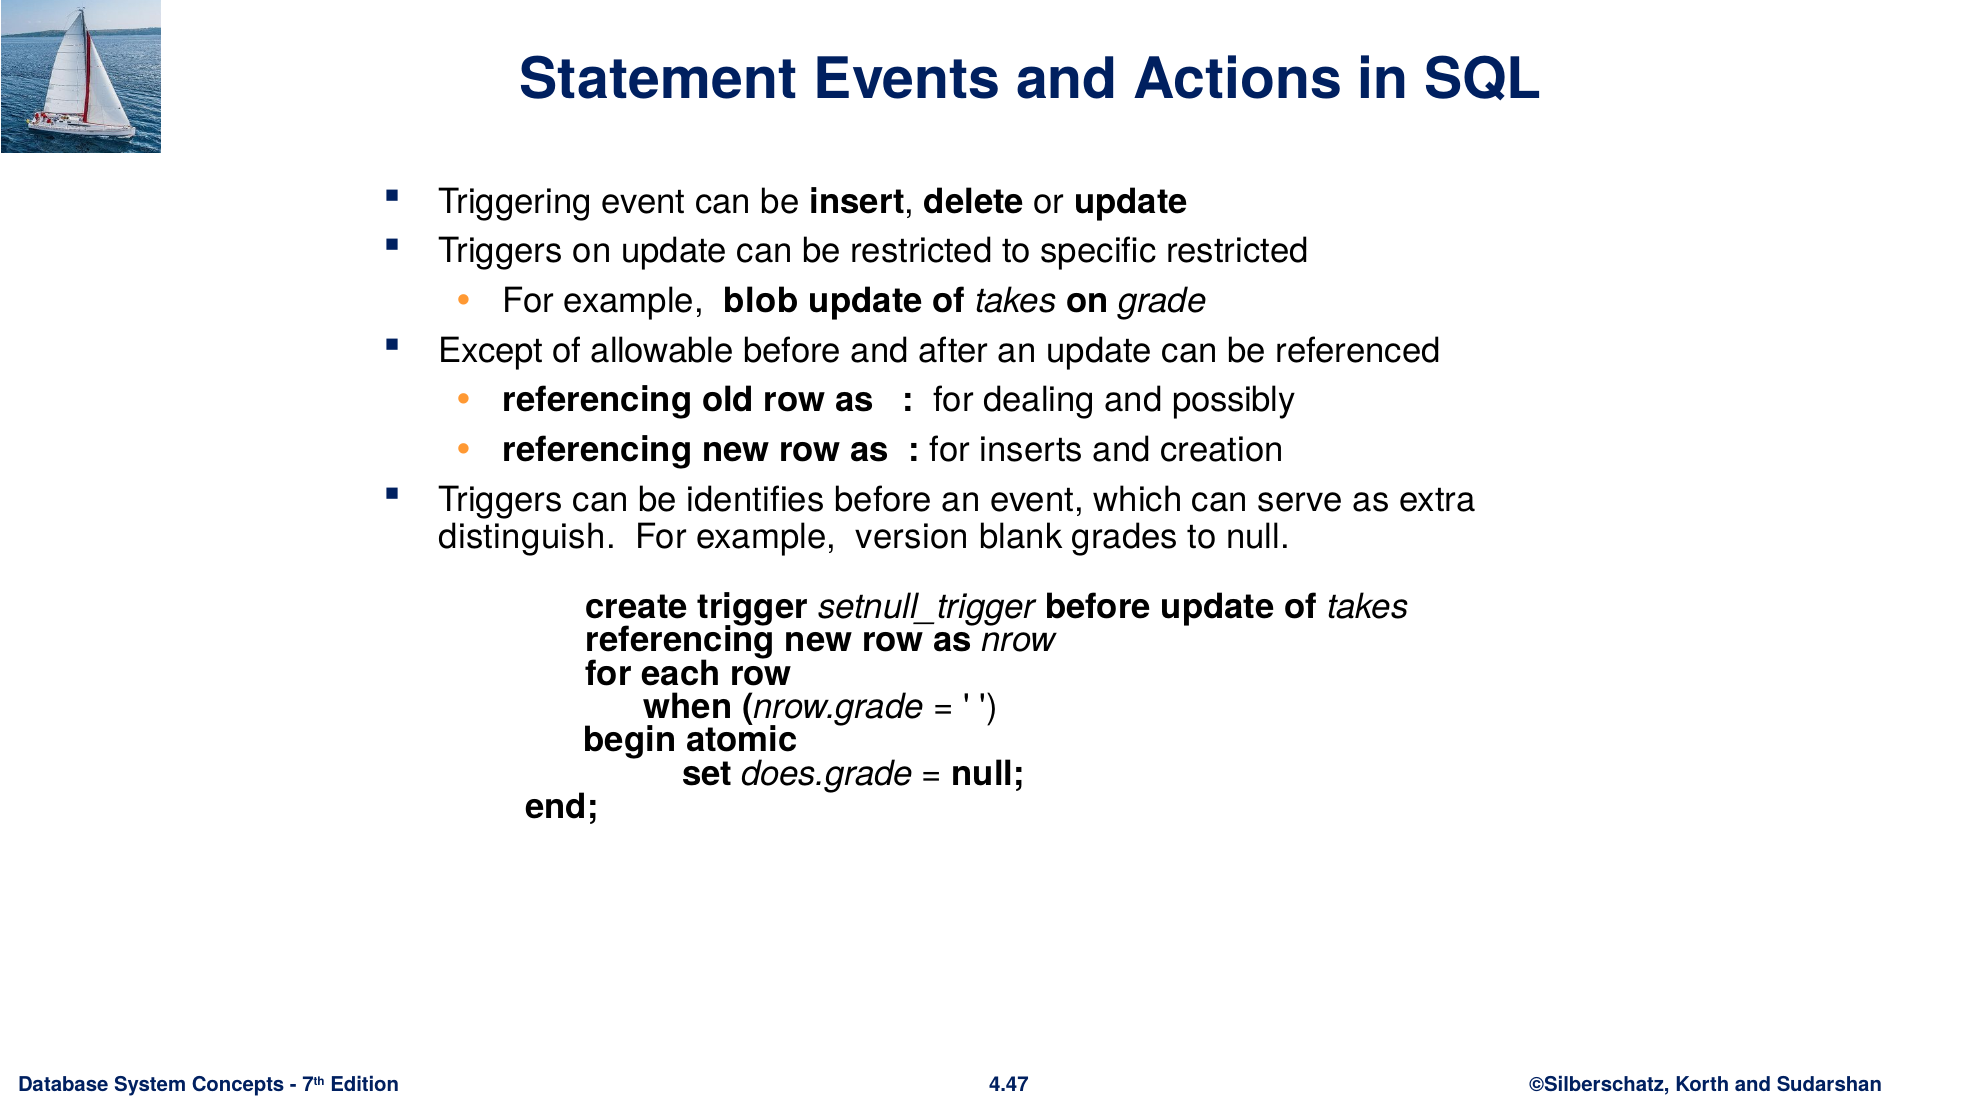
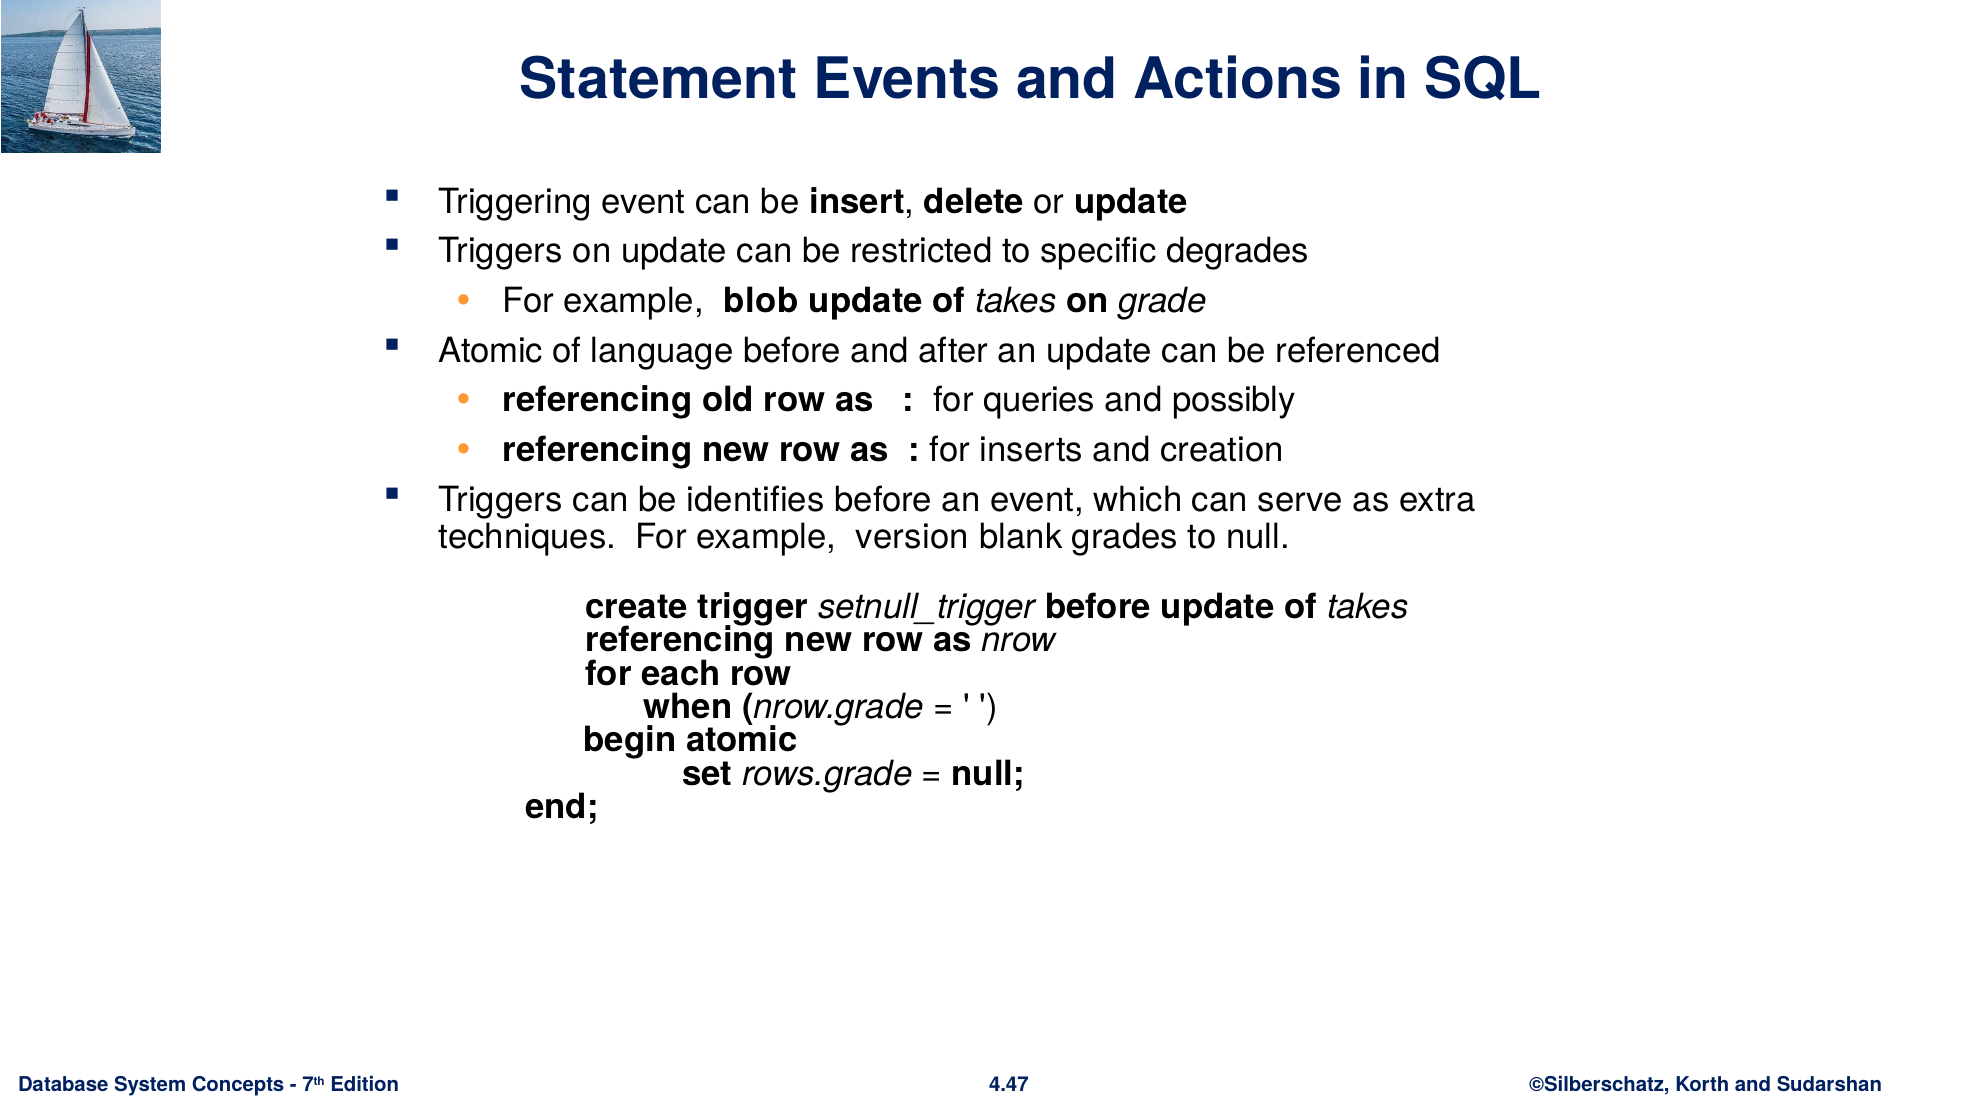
specific restricted: restricted -> degrades (1238, 251)
Except: Except -> Atomic (491, 351)
allowable: allowable -> language (662, 351)
dealing: dealing -> queries (1039, 401)
distinguish: distinguish -> techniques (527, 537)
does.grade: does.grade -> rows.grade (827, 774)
